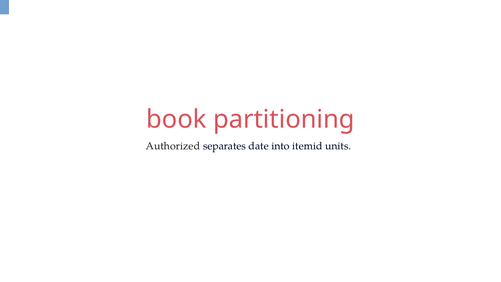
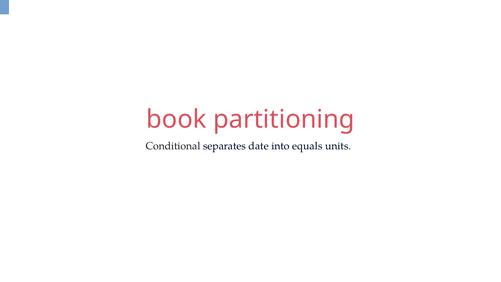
Authorized: Authorized -> Conditional (173, 146)
itemid: itemid -> equals (307, 146)
